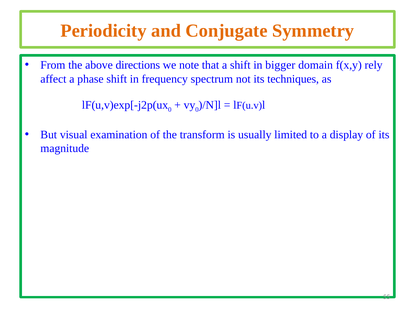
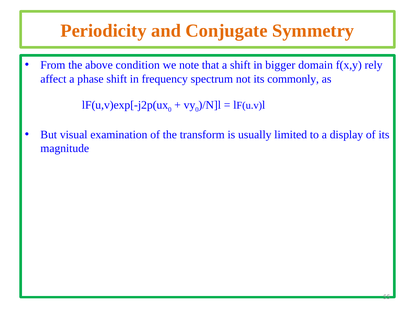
directions: directions -> condition (138, 65)
techniques: techniques -> commonly (293, 79)
